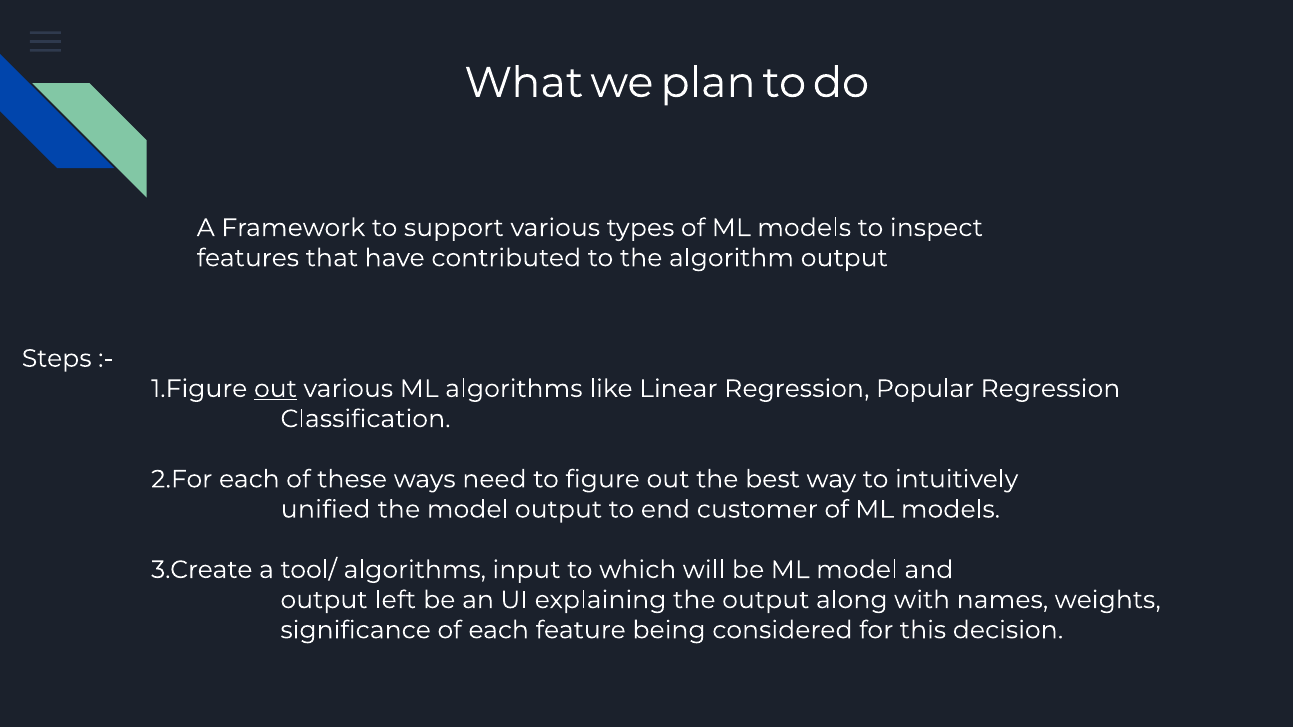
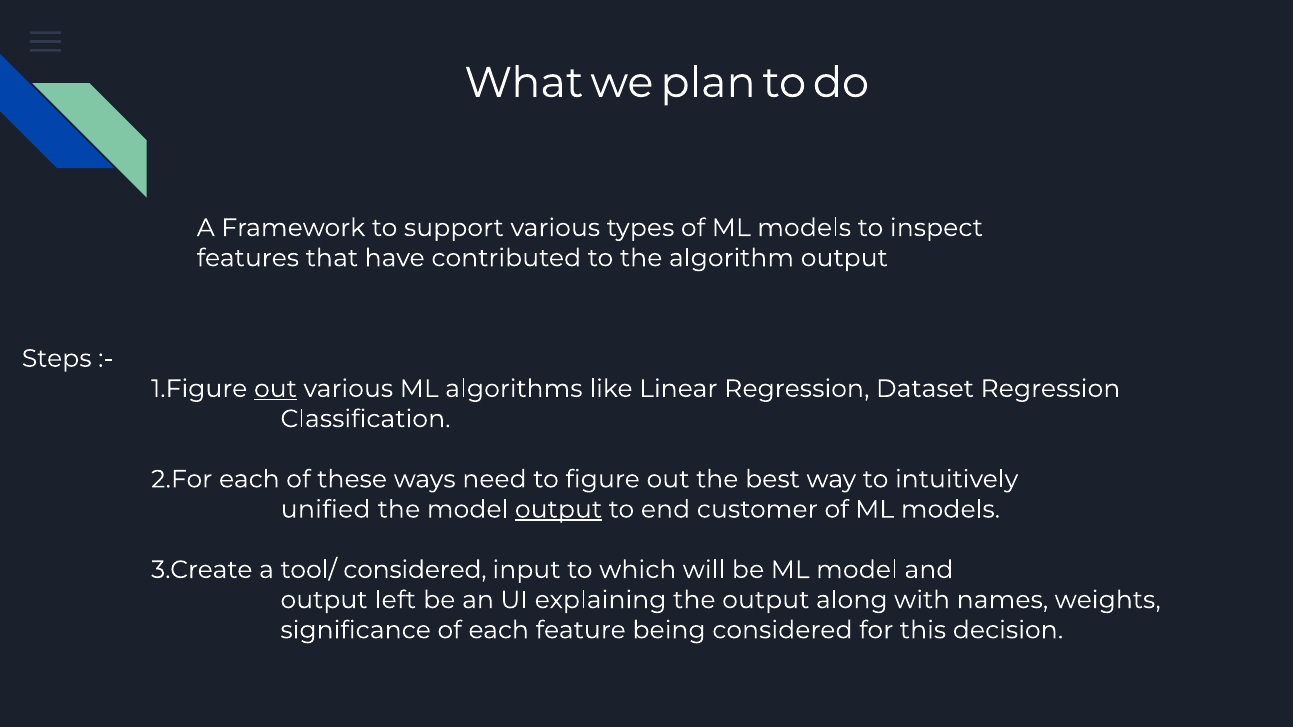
Popular: Popular -> Dataset (925, 389)
output underline: none -> present (558, 510)
tool/ algorithms: algorithms -> considered (415, 570)
